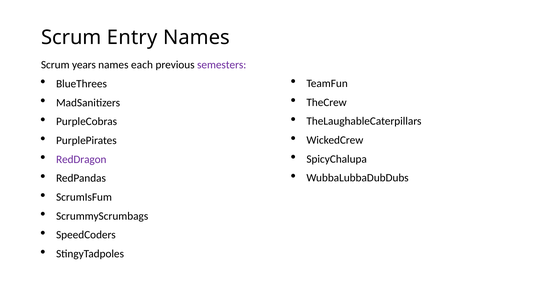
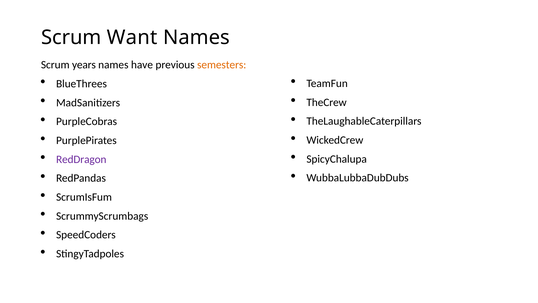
Entry: Entry -> Want (132, 38)
each: each -> have (142, 65)
semesters colour: purple -> orange (222, 65)
